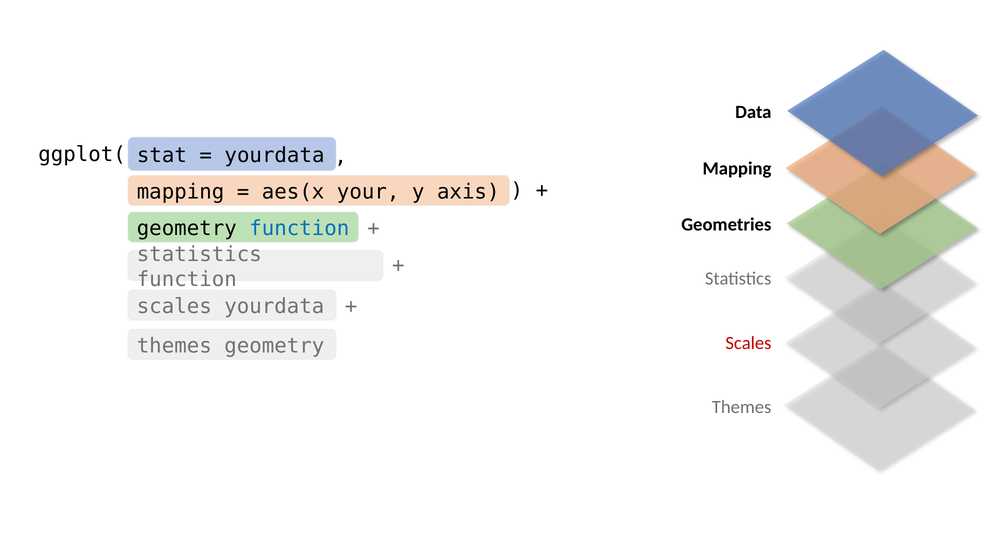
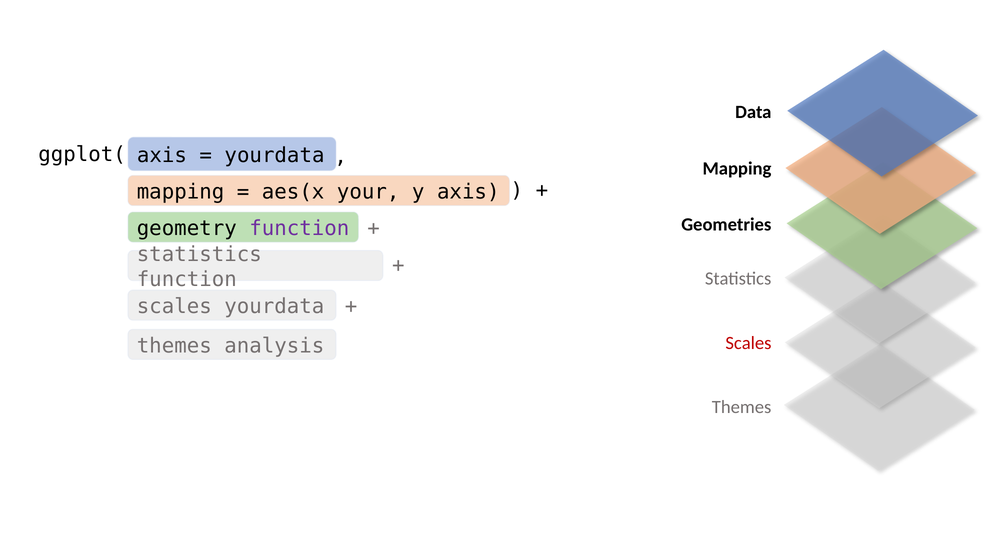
ggplot( stat: stat -> axis (162, 155)
function colour: blue -> purple (299, 228)
themes geometry: geometry -> analysis (274, 346)
